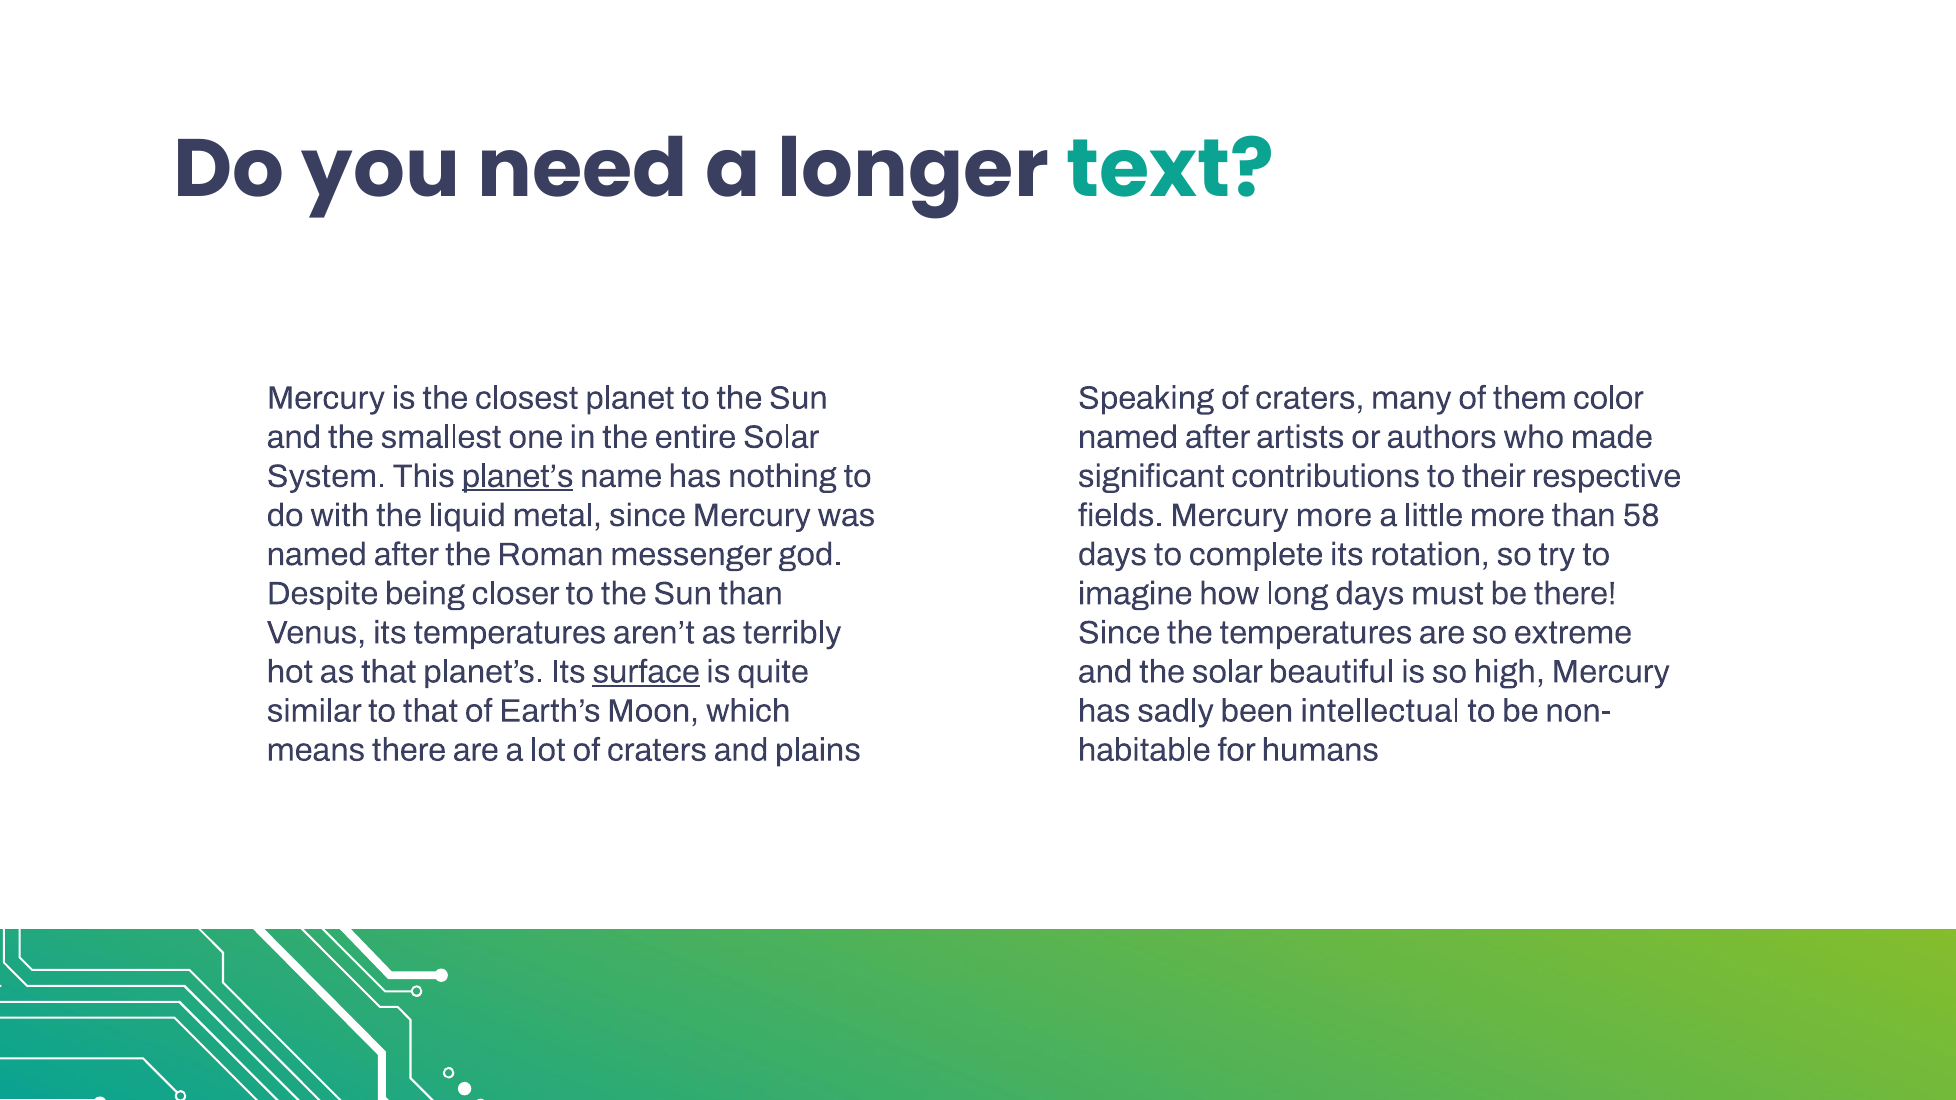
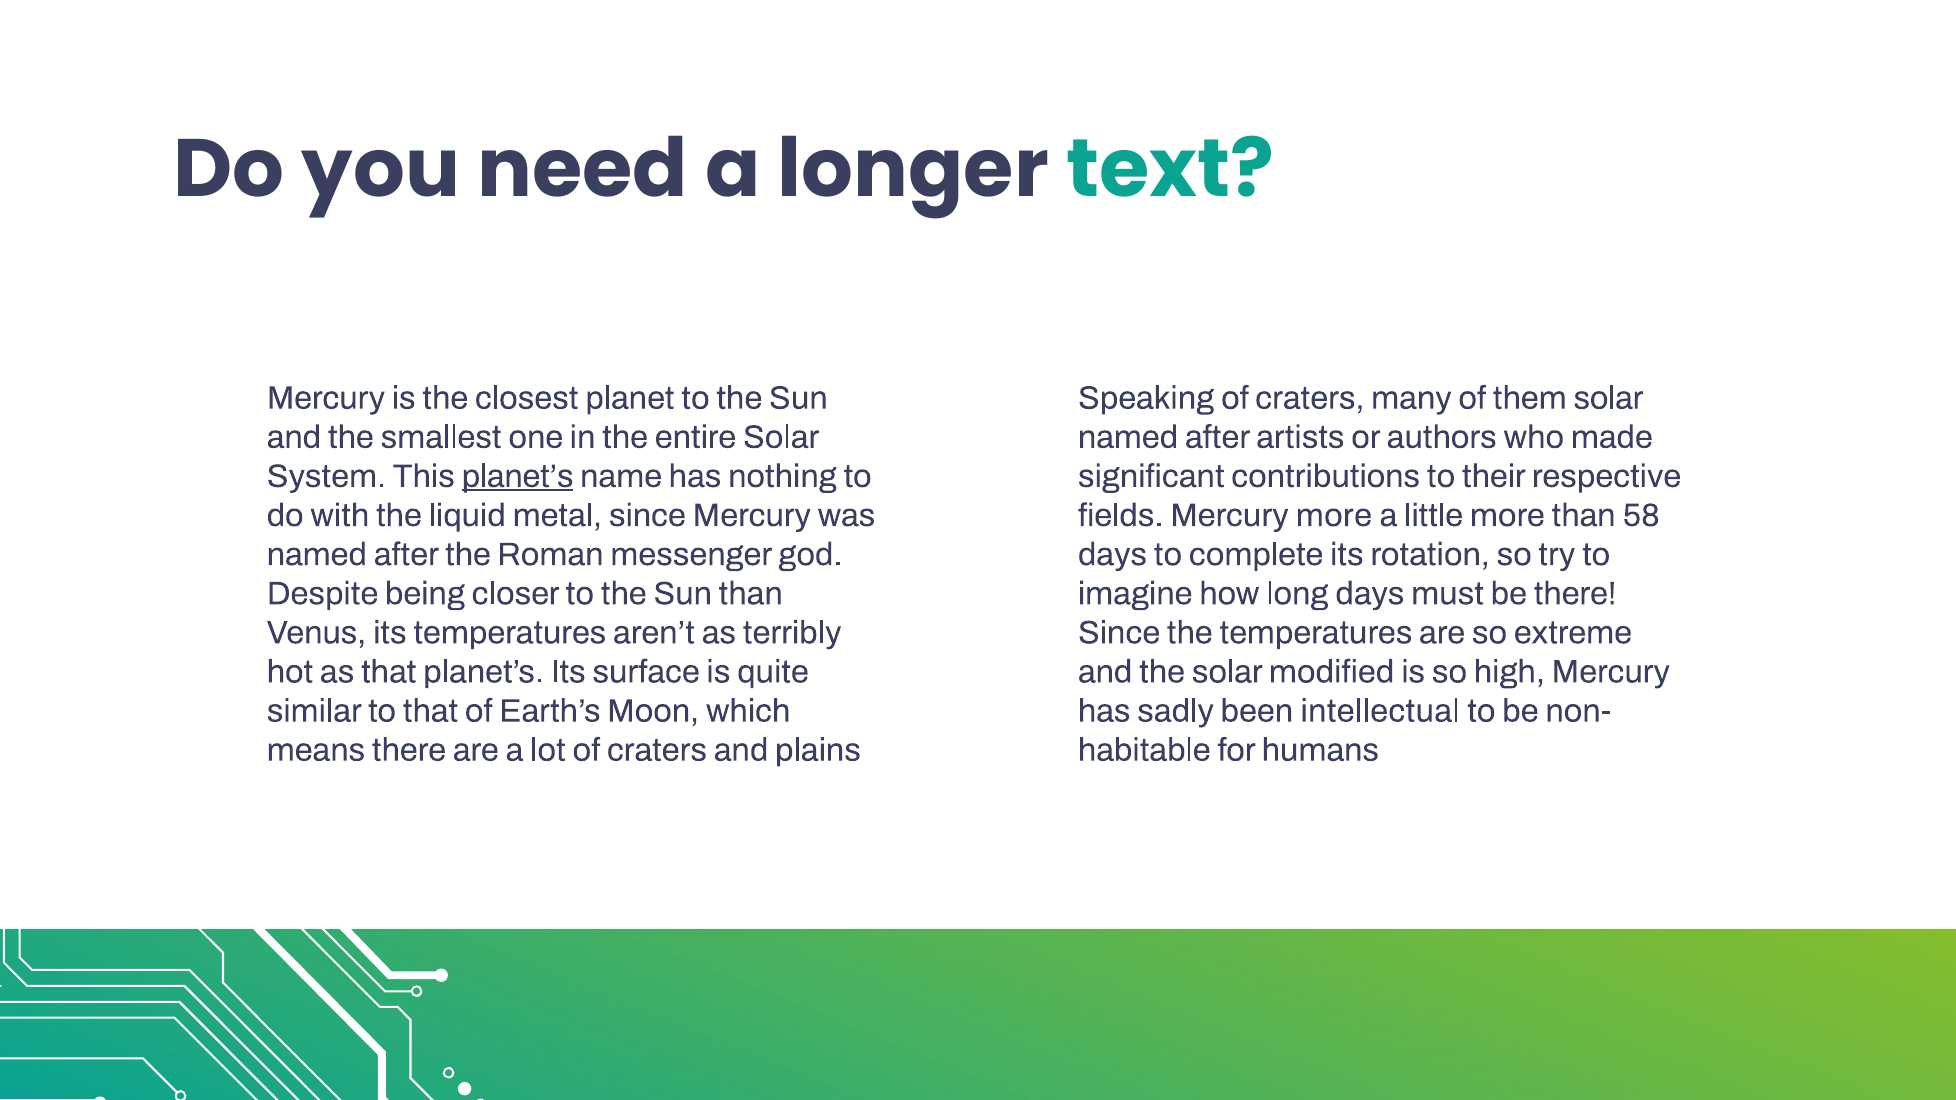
them color: color -> solar (1608, 398)
surface underline: present -> none (646, 672)
beautiful: beautiful -> modified (1332, 672)
